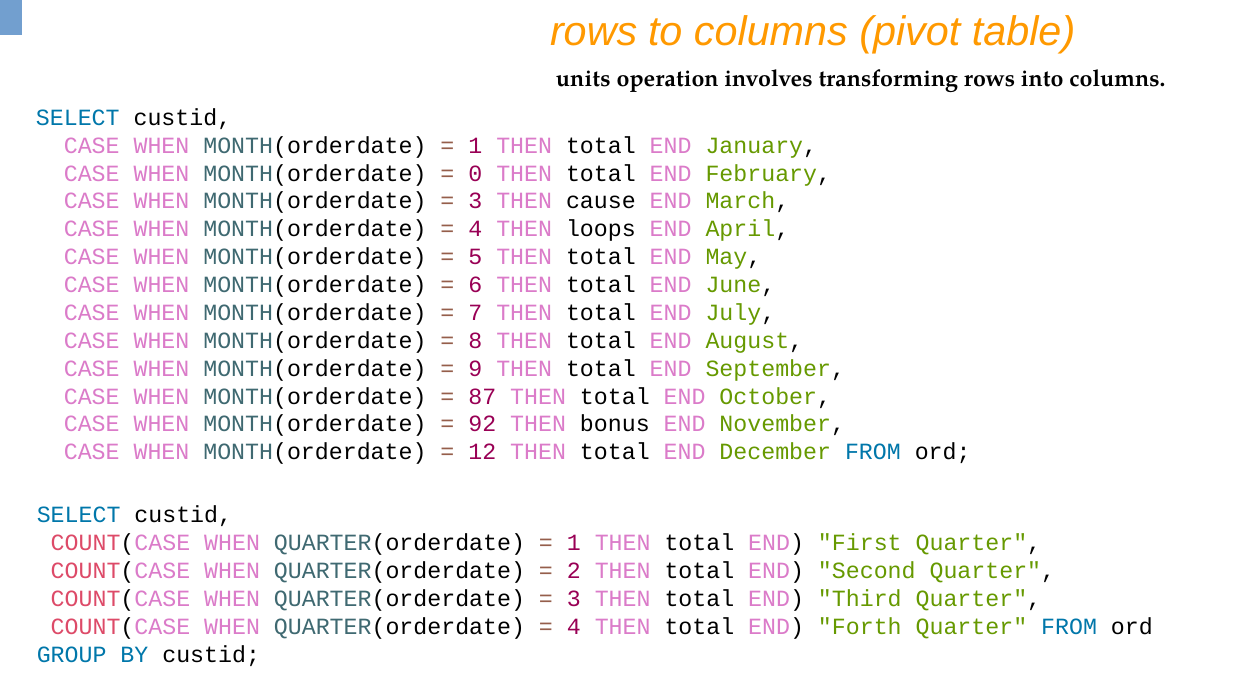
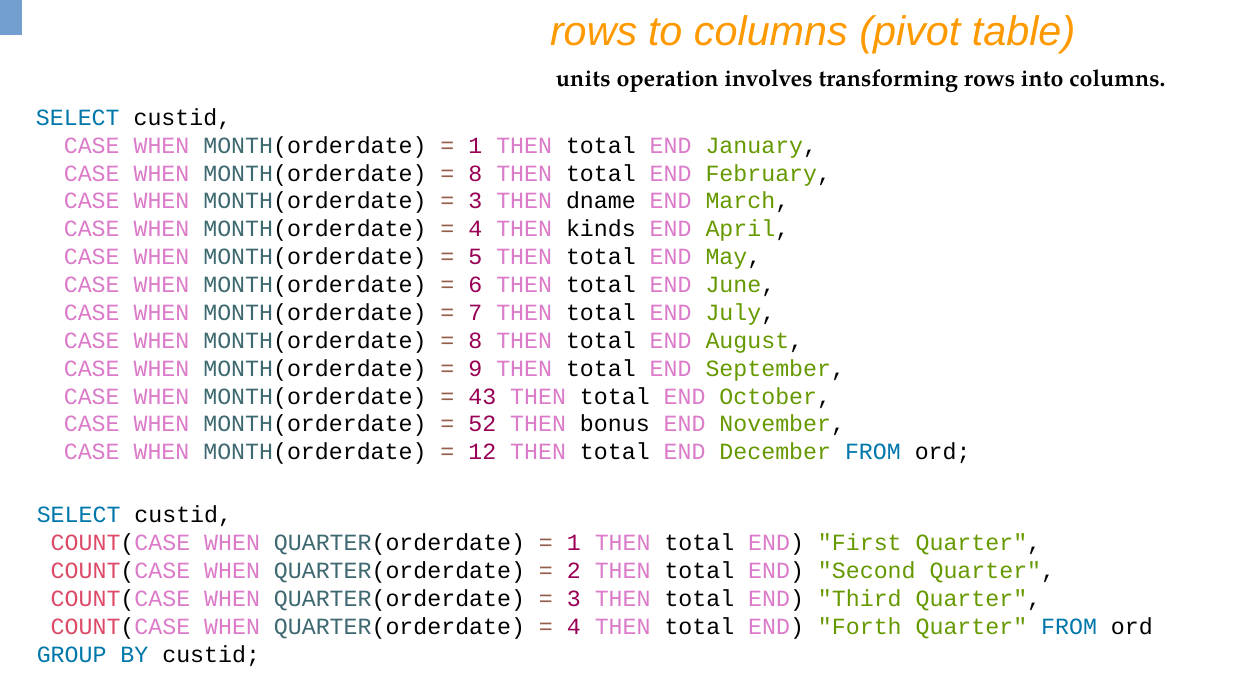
0: 0 -> 8 (475, 174)
cause: cause -> dname (601, 201)
loops: loops -> kinds (601, 229)
87: 87 -> 43 (482, 397)
92: 92 -> 52 (482, 425)
